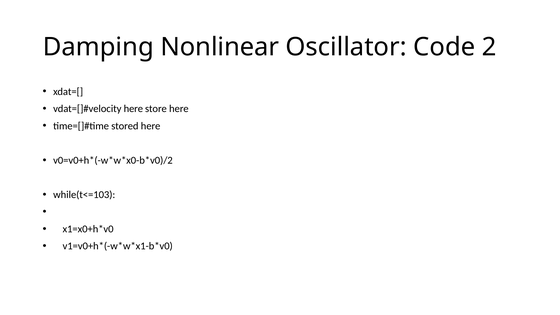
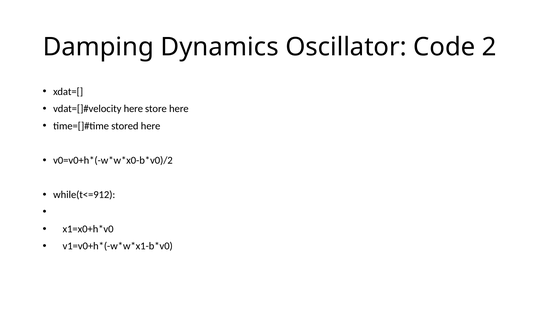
Nonlinear: Nonlinear -> Dynamics (220, 47)
while(t<=103: while(t<=103 -> while(t<=912 (84, 195)
